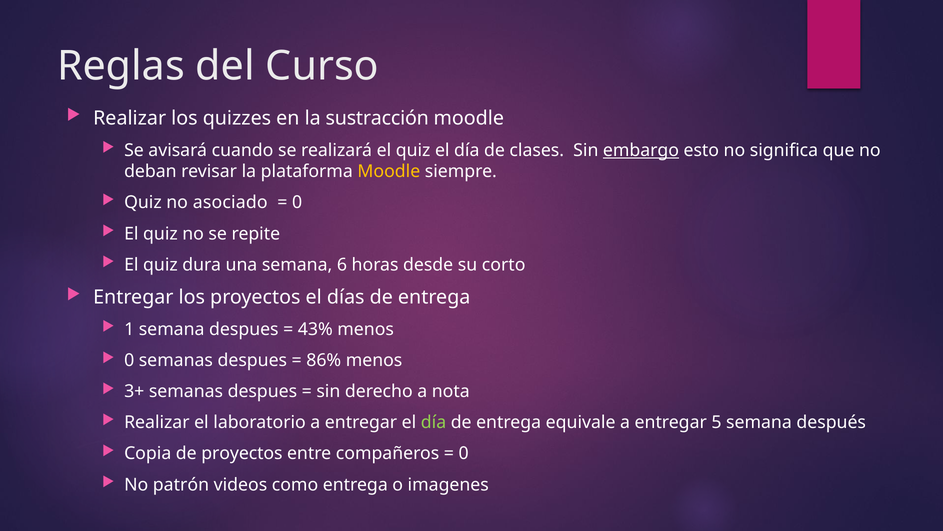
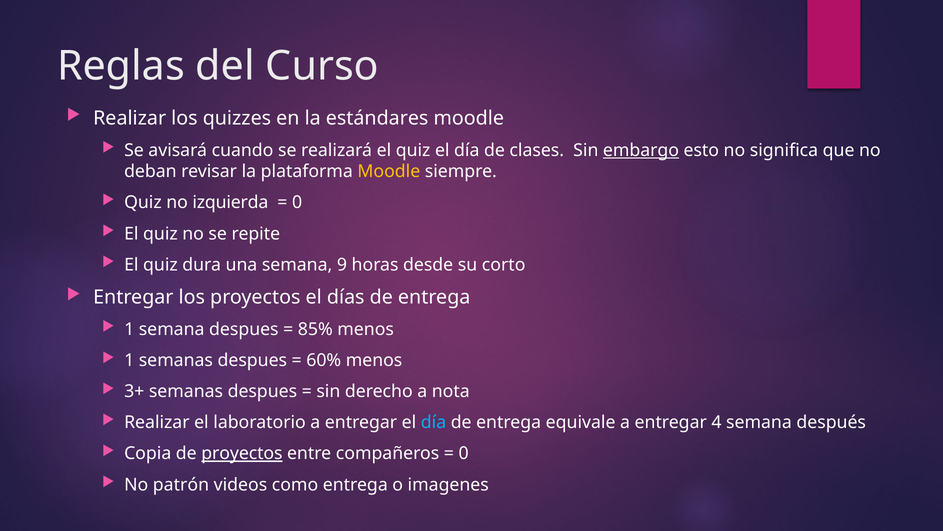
sustracción: sustracción -> estándares (377, 118)
asociado: asociado -> izquierda (230, 202)
6: 6 -> 9 (342, 264)
43%: 43% -> 85% (315, 329)
0: 0 -> 1 (129, 360)
86%: 86% -> 60% (324, 360)
día colour: light green -> light blue (433, 422)
5: 5 -> 4 (717, 422)
proyectos underline: none -> present (242, 453)
